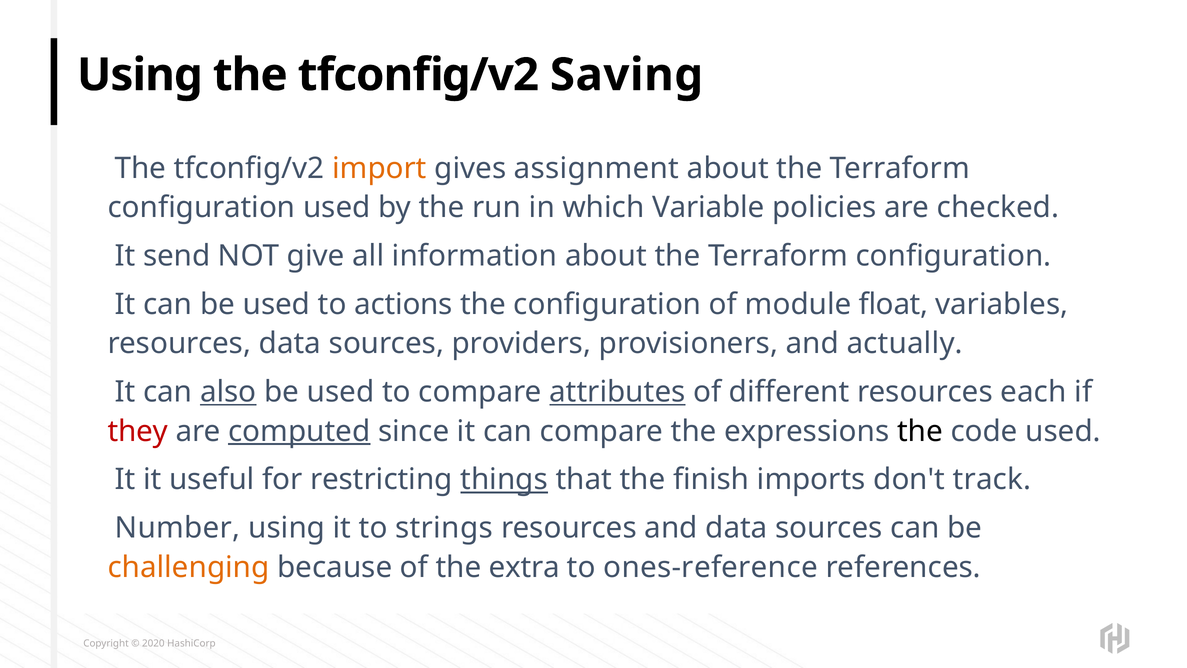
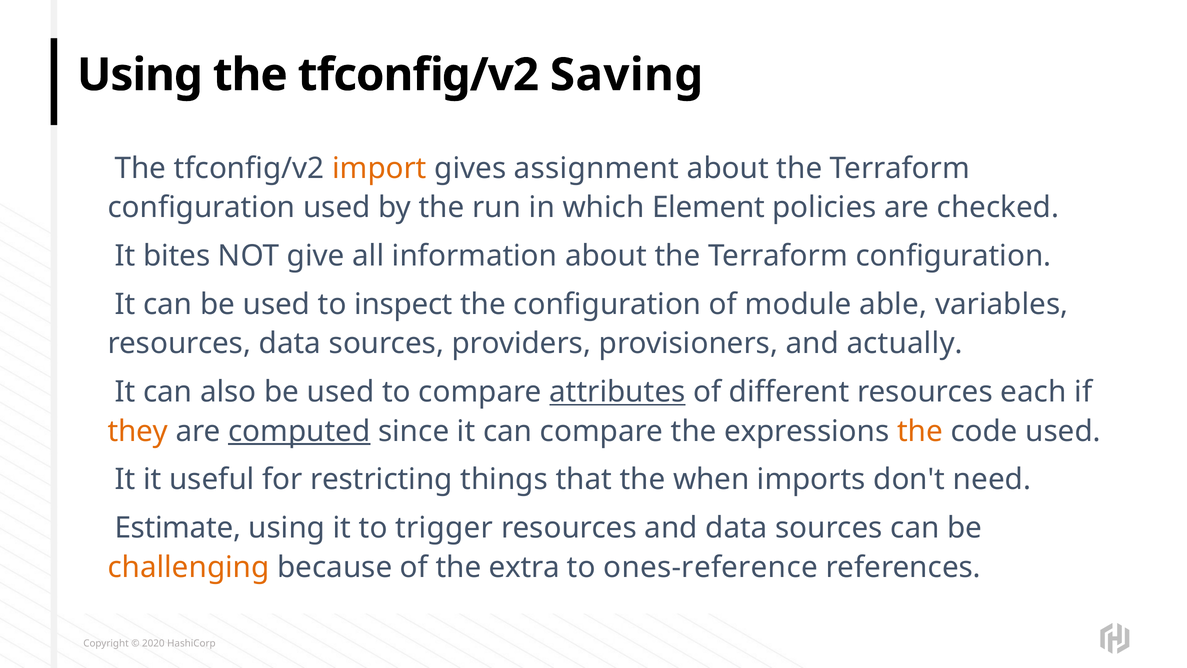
Variable: Variable -> Element (708, 207)
send: send -> bites (177, 256)
actions: actions -> inspect (403, 304)
float: float -> able (893, 304)
also underline: present -> none (228, 392)
they colour: red -> orange (138, 431)
the colour: black -> orange (920, 431)
things underline: present -> none (504, 479)
finish: finish -> when (711, 479)
track: track -> need (992, 479)
Number: Number -> Estimate (178, 528)
strings: strings -> trigger (444, 528)
